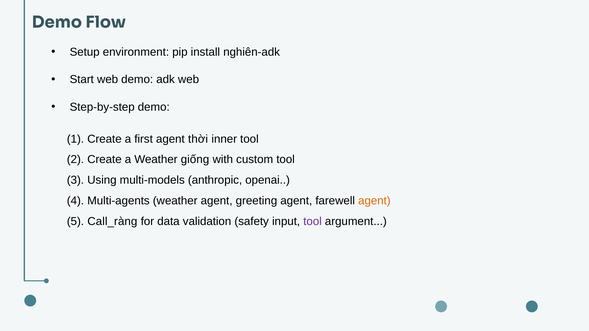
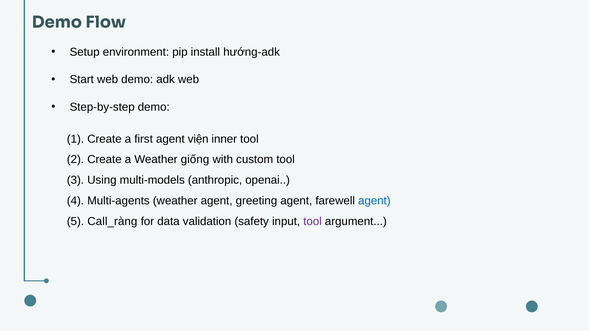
nghiên-adk: nghiên-adk -> hướng-adk (252, 52)
thời: thời -> viện (198, 139)
agent colour: orange -> blue (374, 201)
